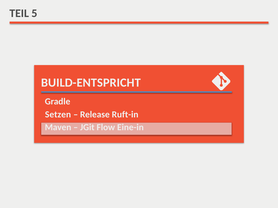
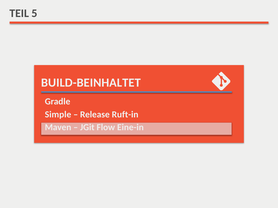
BUILD-ENTSPRICHT: BUILD-ENTSPRICHT -> BUILD-BEINHALTET (91, 83)
Setzen: Setzen -> Simple (58, 115)
